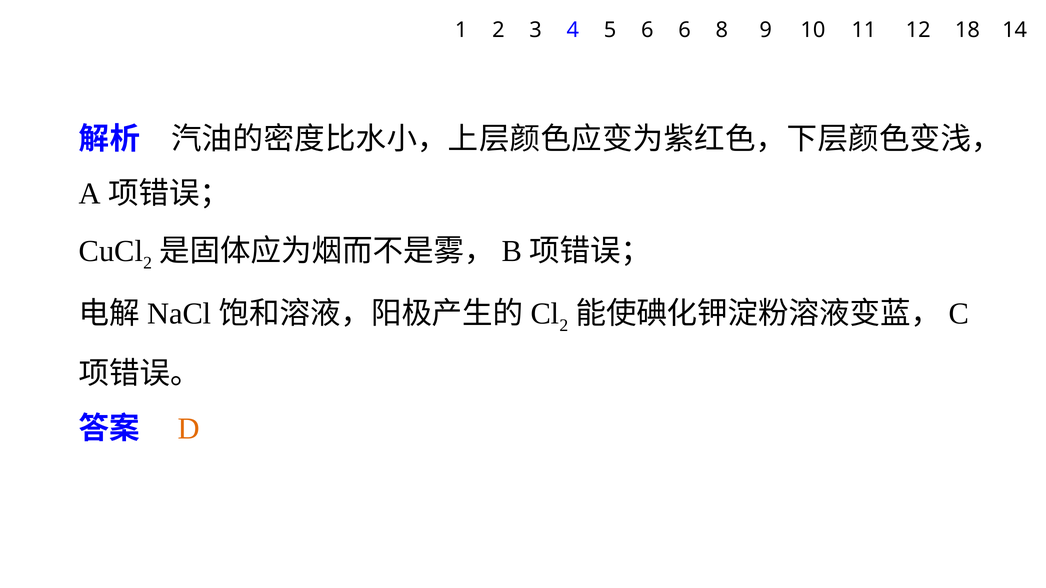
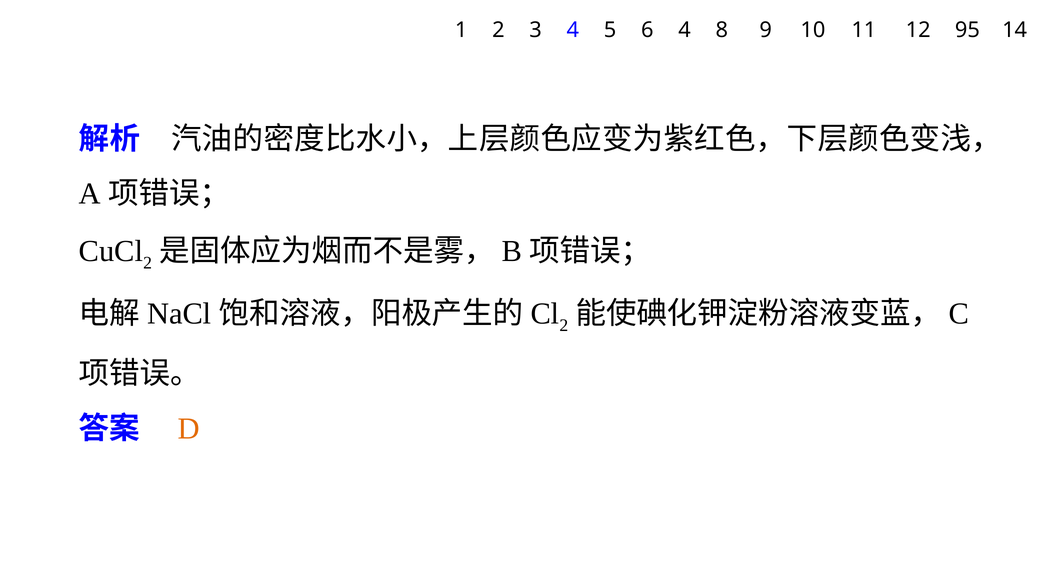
6 6: 6 -> 4 (685, 30)
18: 18 -> 95 (967, 30)
